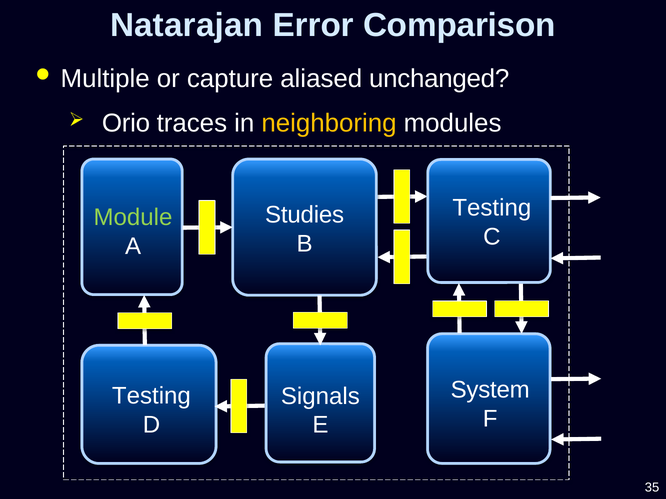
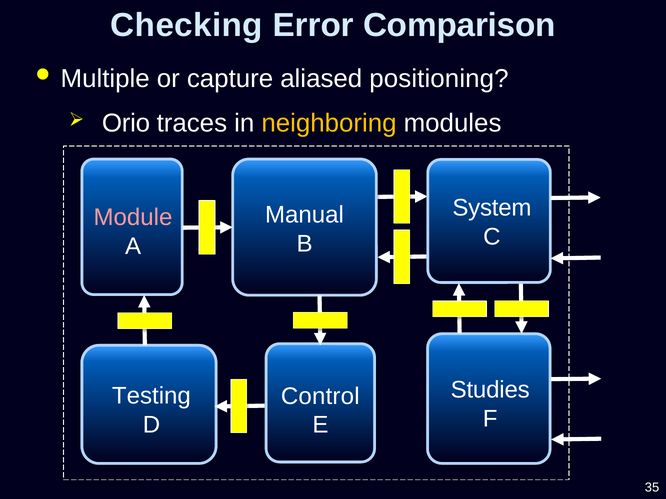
Natarajan: Natarajan -> Checking (187, 25)
unchanged: unchanged -> positioning (439, 79)
Testing: Testing -> System (492, 208)
Studies: Studies -> Manual (305, 215)
Module colour: light green -> pink (133, 218)
System: System -> Studies (490, 390)
Signals: Signals -> Control (320, 397)
